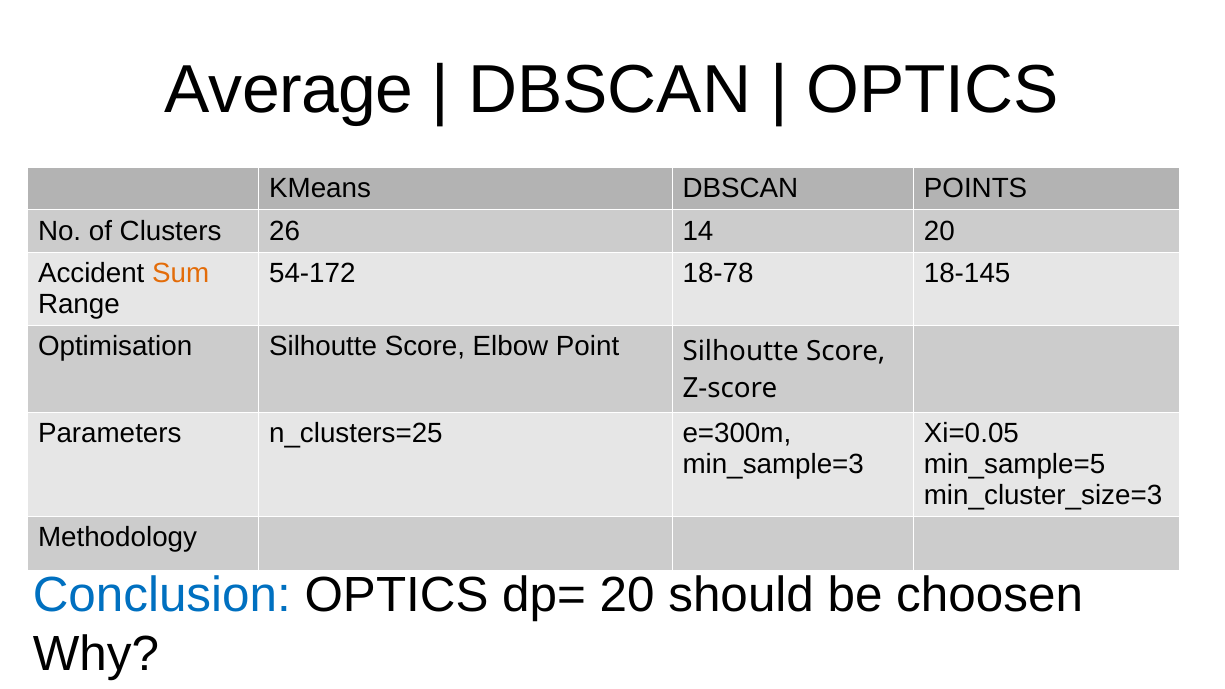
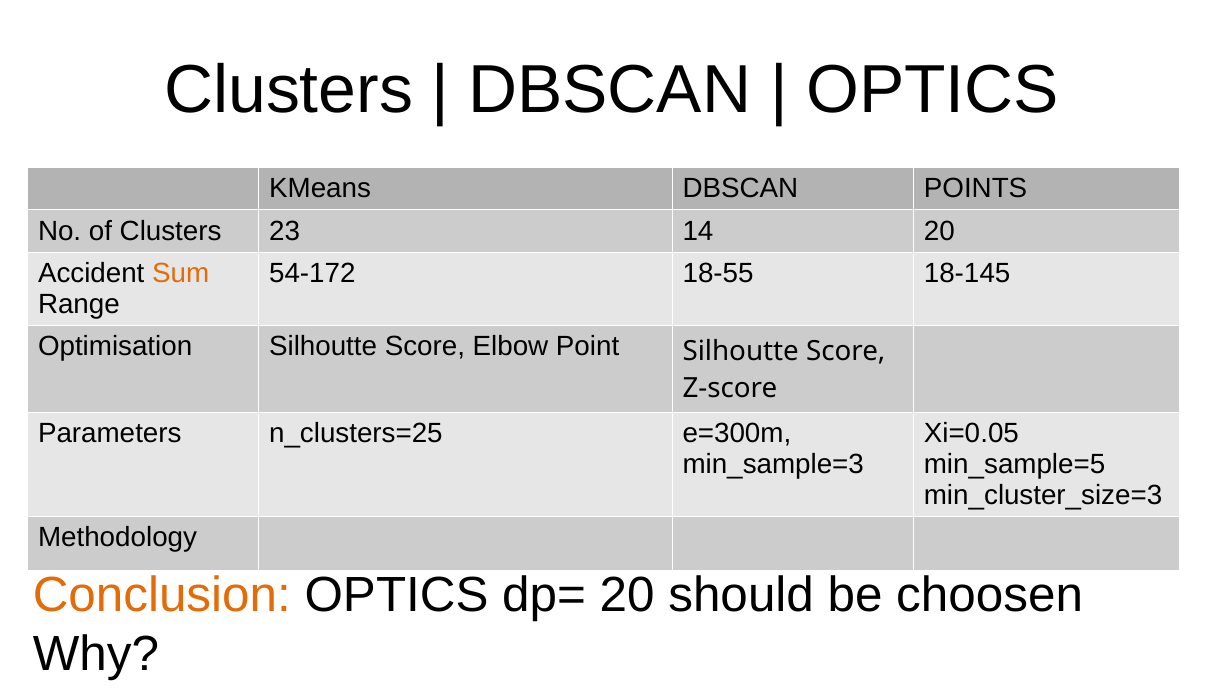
Average: Average -> Clusters (289, 90)
26: 26 -> 23 (285, 231)
18-78: 18-78 -> 18-55 (718, 273)
Conclusion colour: blue -> orange (162, 595)
